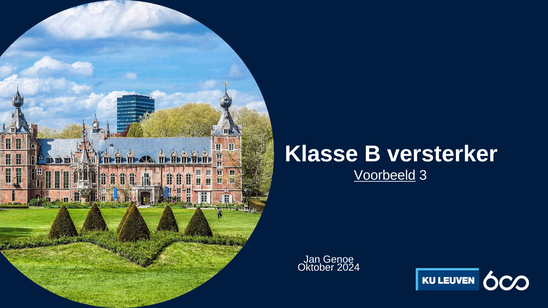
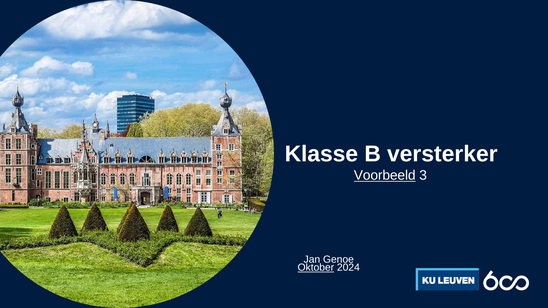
Oktober underline: none -> present (316, 268)
